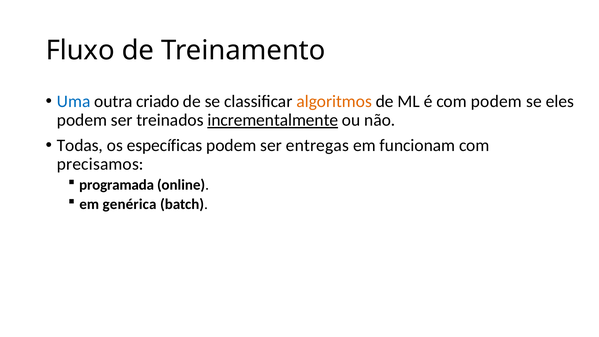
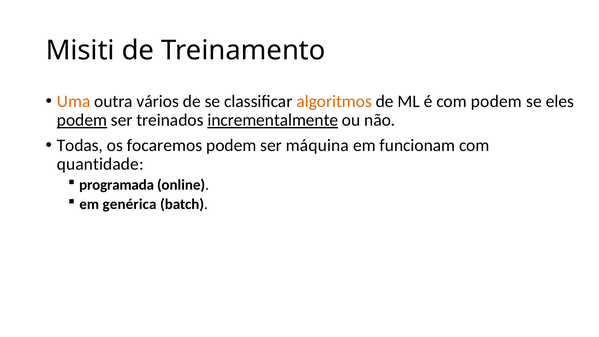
Fluxo: Fluxo -> Misiti (80, 50)
Uma colour: blue -> orange (74, 101)
criado: criado -> vários (158, 101)
podem underline: none -> present (82, 120)
específicas: específicas -> focaremos (165, 145)
entregas: entregas -> máquina (317, 145)
precisamos: precisamos -> quantidade (100, 164)
